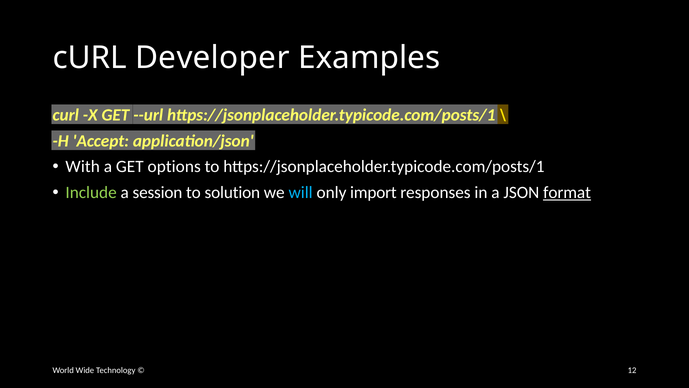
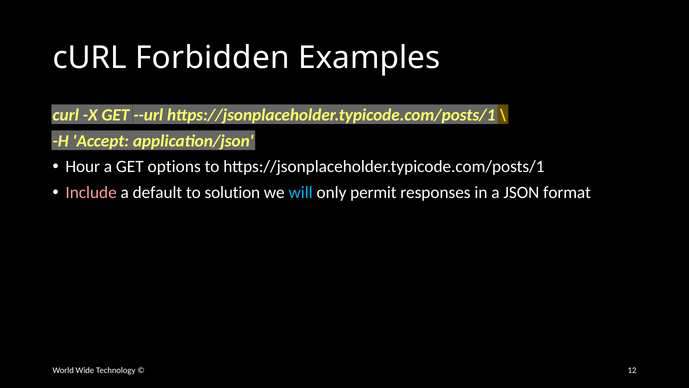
Developer: Developer -> Forbidden (212, 58)
With: With -> Hour (83, 167)
Include colour: light green -> pink (91, 192)
session: session -> default (157, 192)
import: import -> permit (373, 192)
format underline: present -> none (567, 192)
